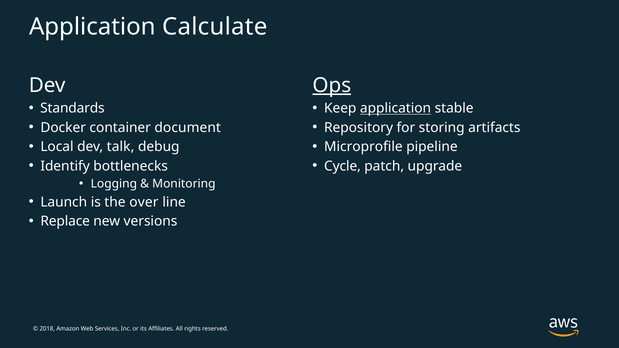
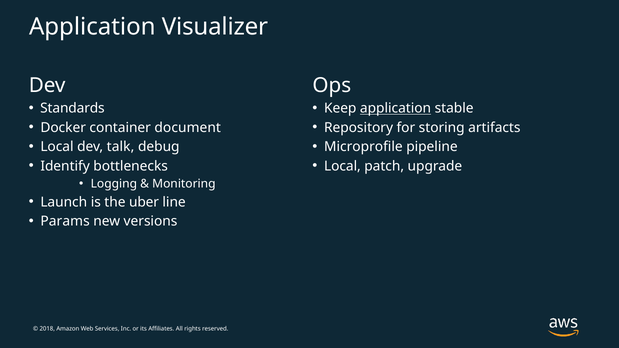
Calculate: Calculate -> Visualizer (215, 27)
Ops underline: present -> none (332, 85)
Cycle: Cycle -> Local (342, 166)
over: over -> uber (144, 202)
Replace: Replace -> Params (65, 221)
